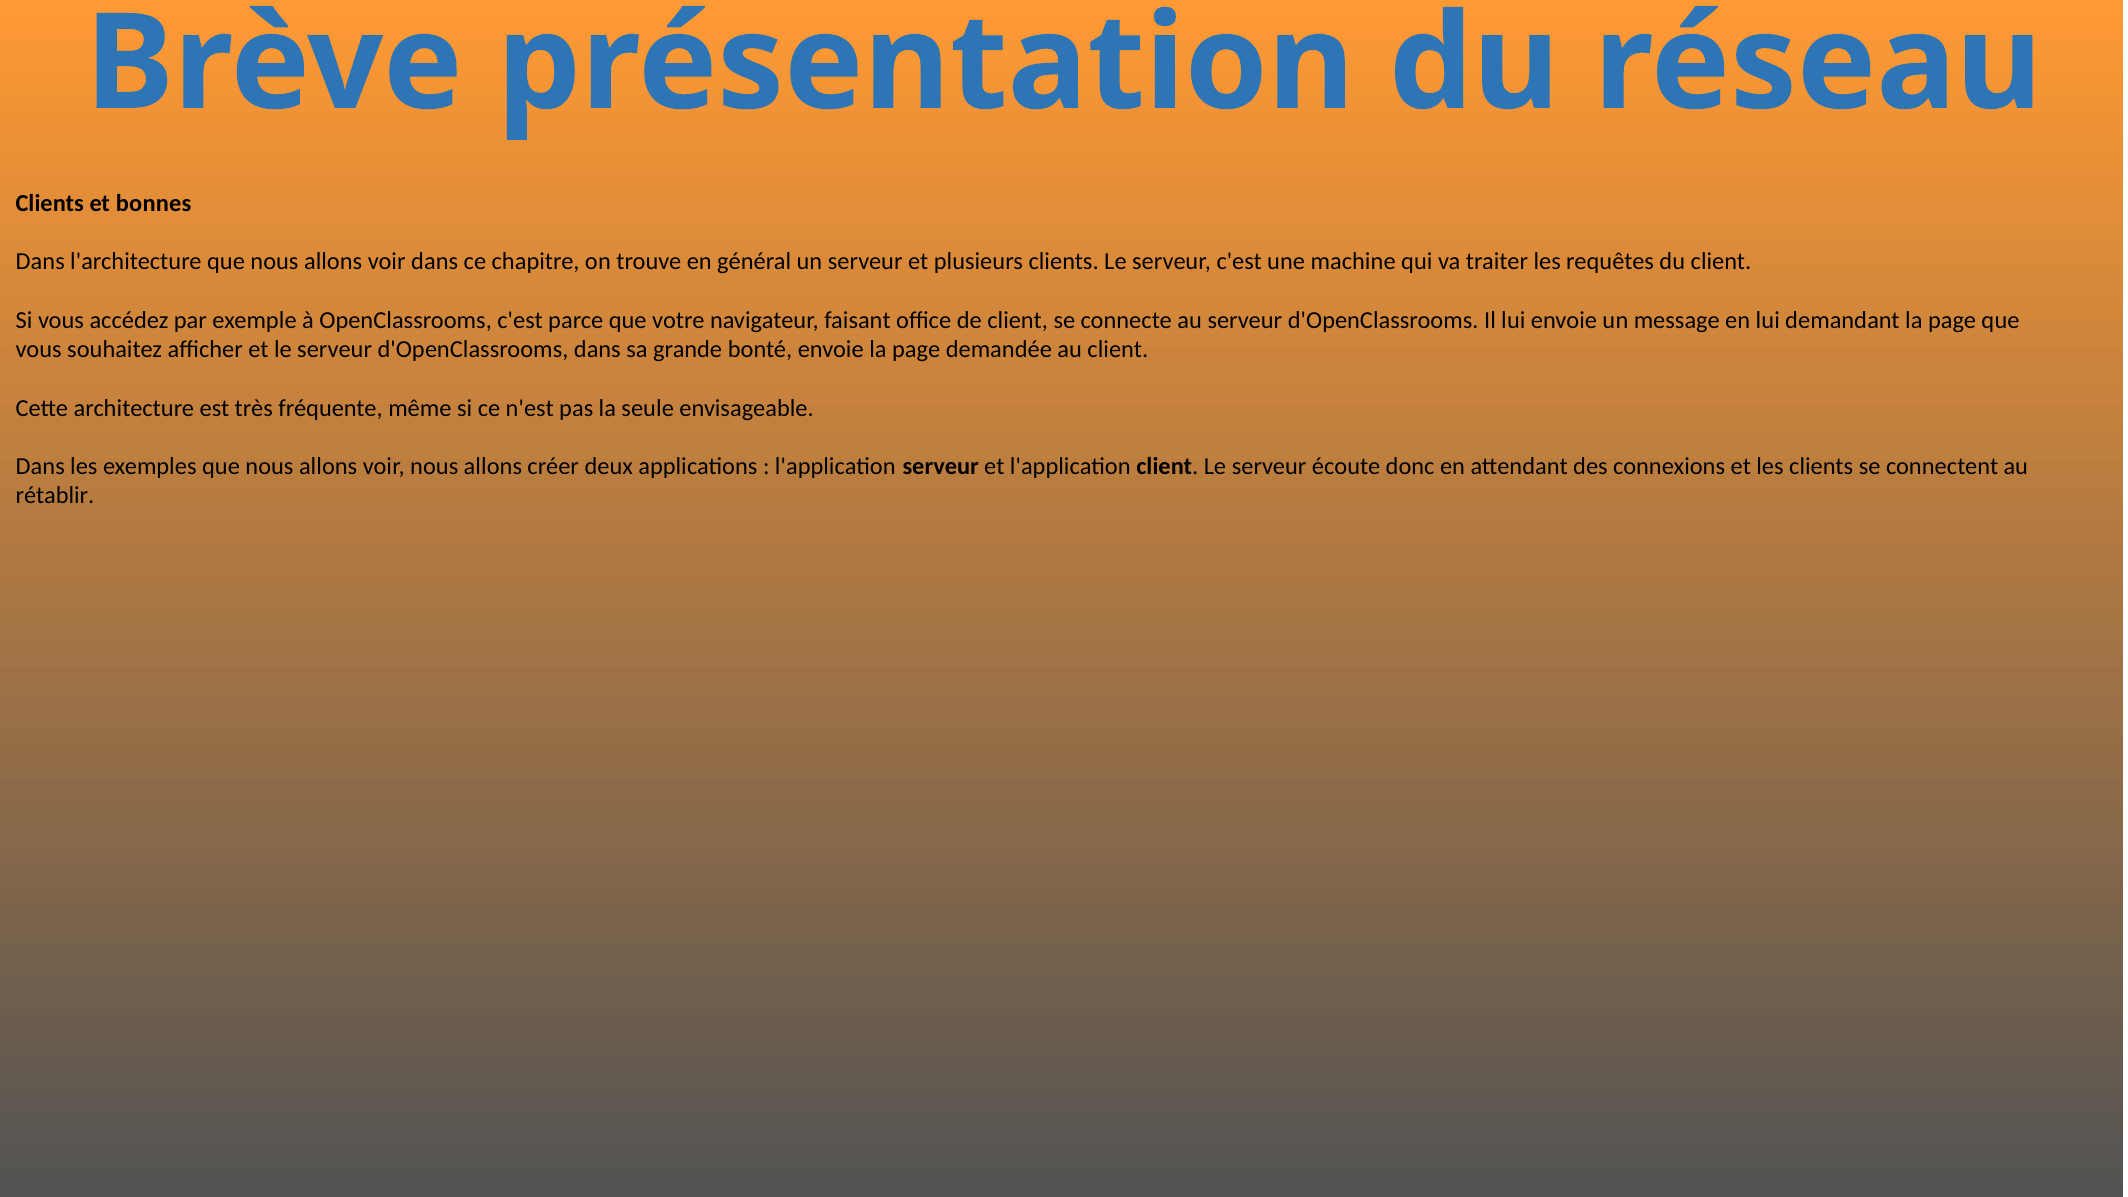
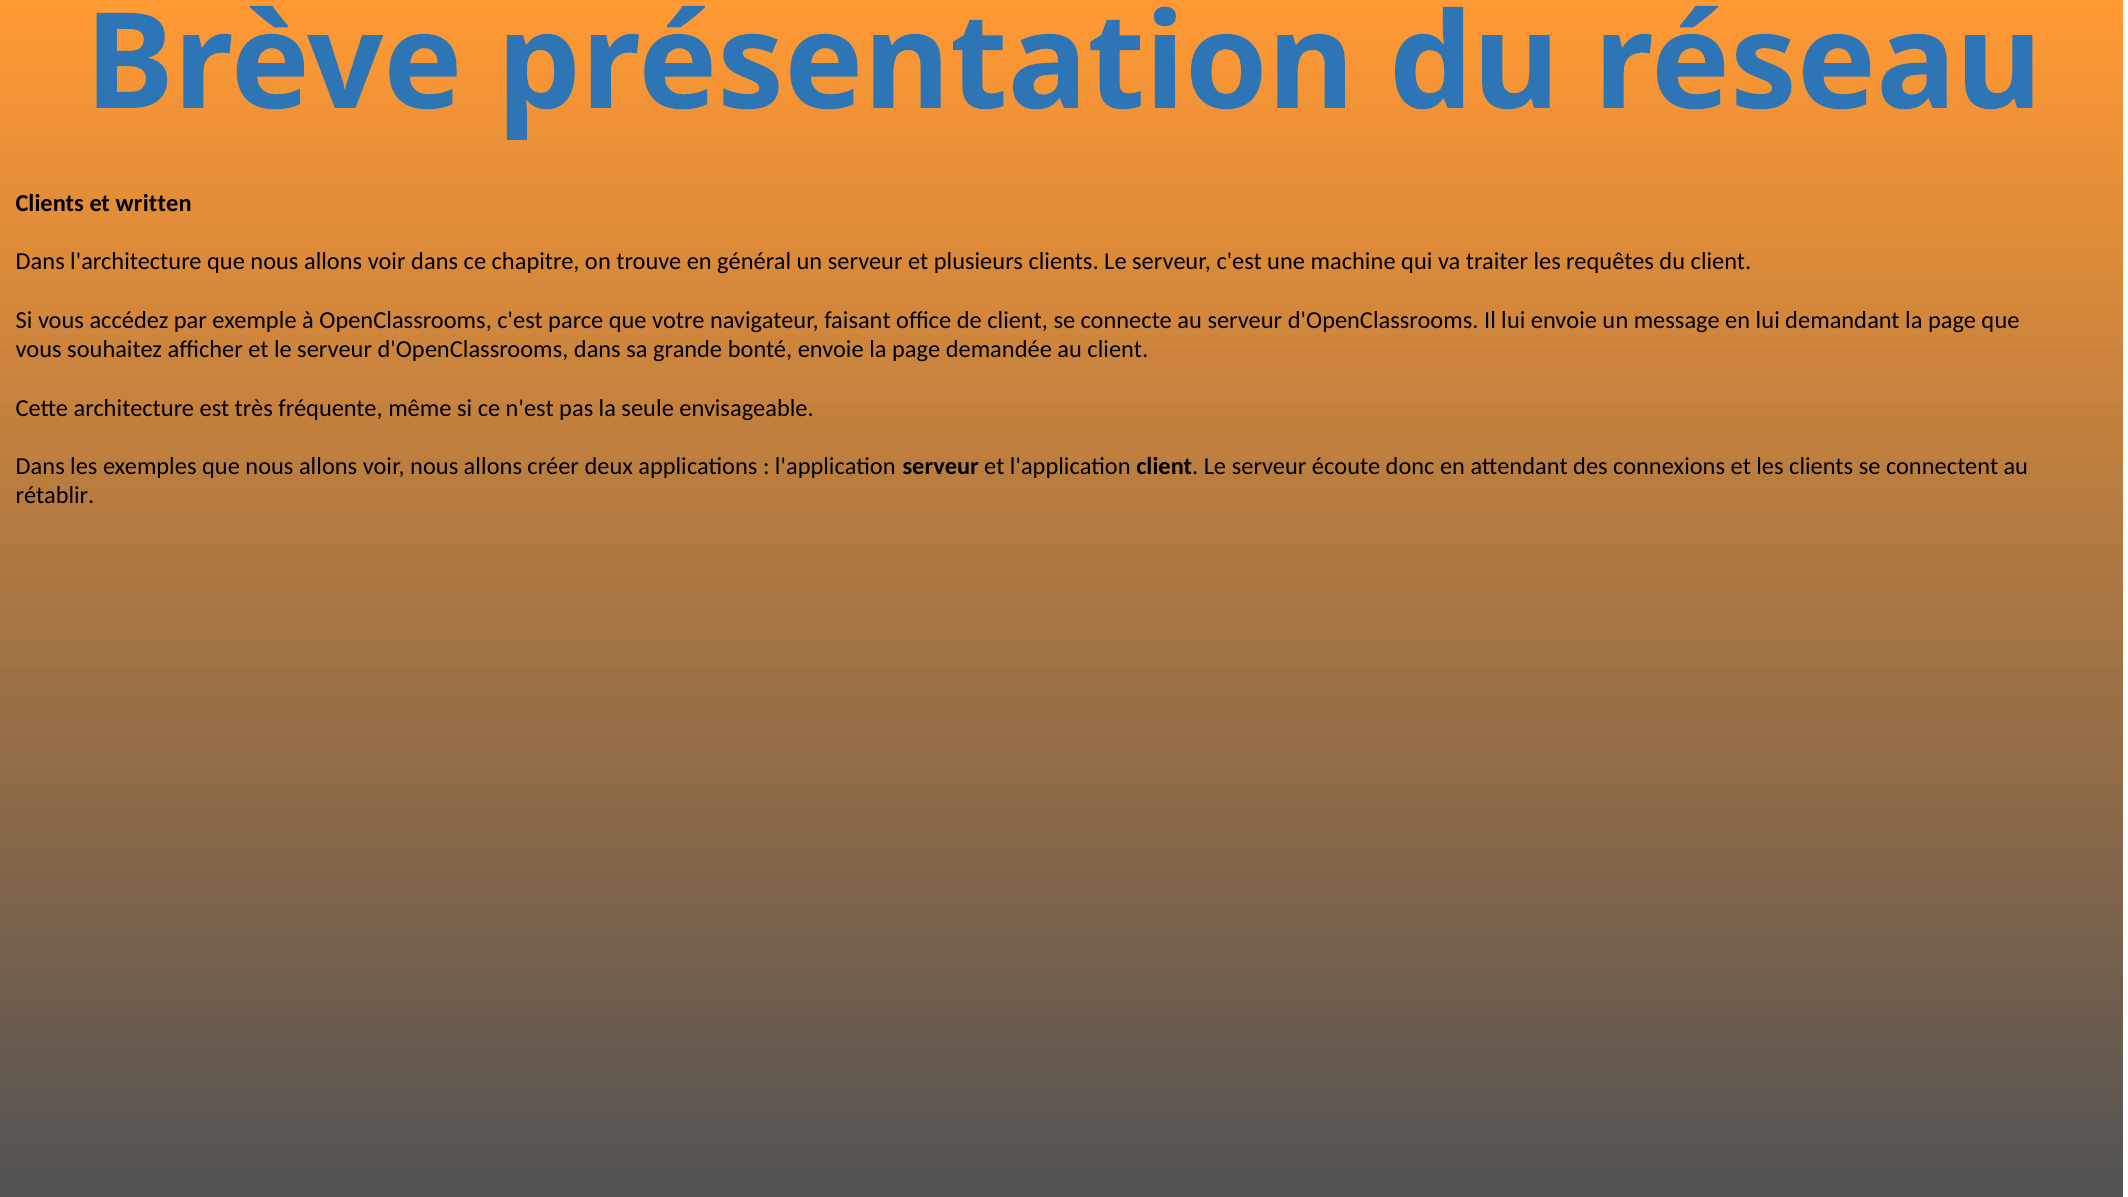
bonnes: bonnes -> written (154, 203)
